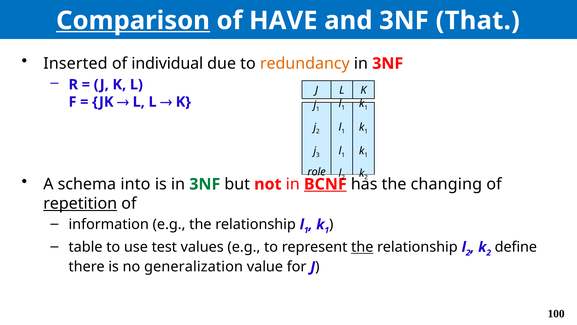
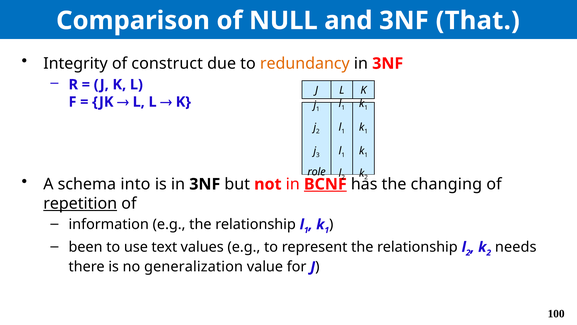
Comparison underline: present -> none (133, 21)
HAVE: HAVE -> NULL (283, 21)
Inserted: Inserted -> Integrity (76, 63)
individual: individual -> construct (167, 63)
3NF colour: green -> black (205, 184)
table: table -> been (86, 247)
test: test -> text (164, 247)
the underline: present -> none (362, 247)
define: define -> needs (516, 247)
